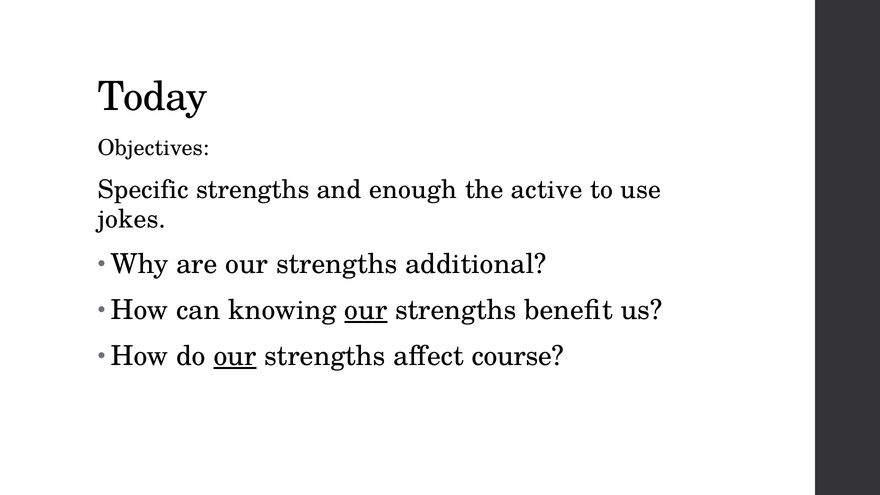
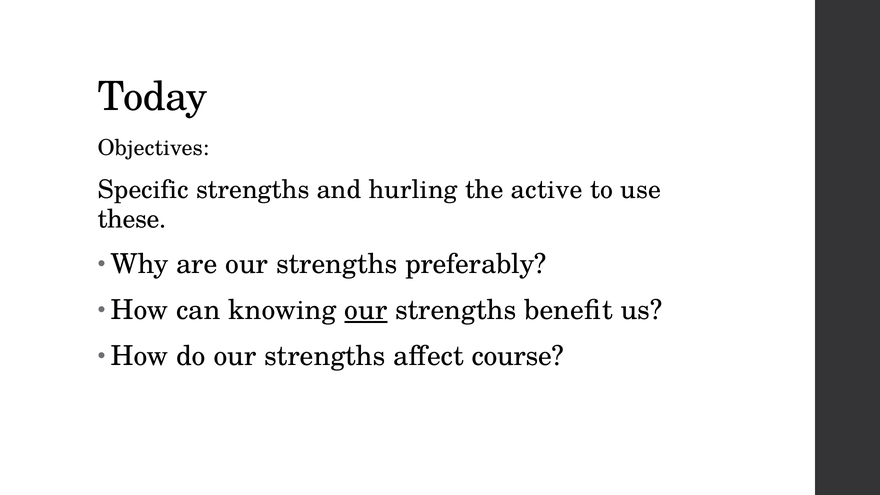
enough: enough -> hurling (413, 190)
jokes: jokes -> these (132, 219)
additional: additional -> preferably (476, 264)
our underline: present -> none (235, 356)
